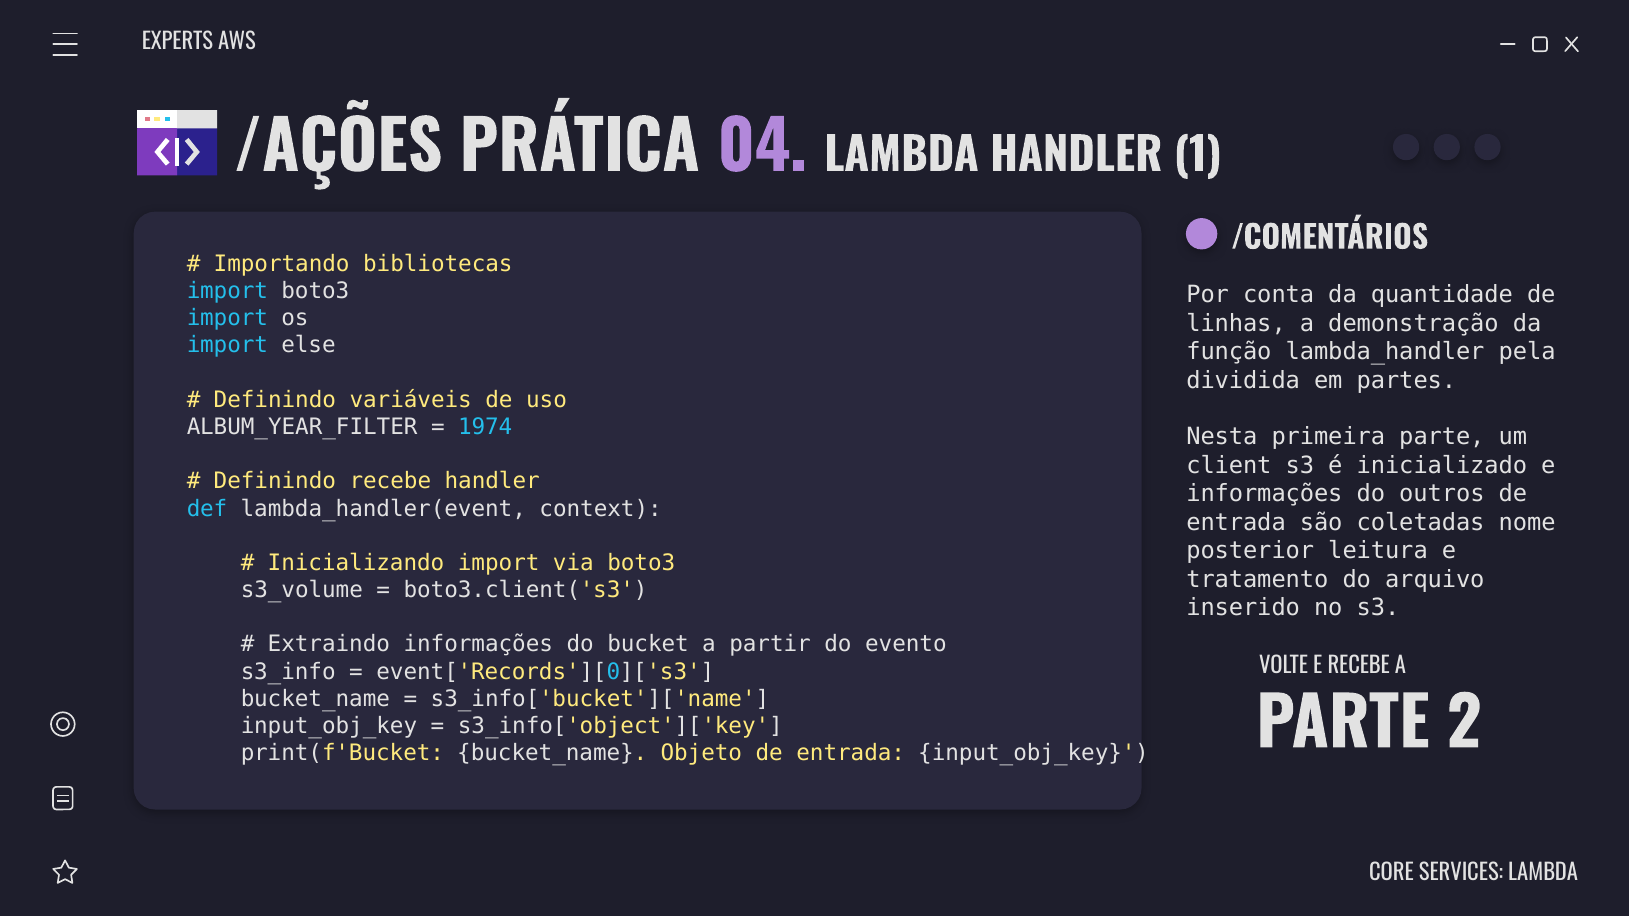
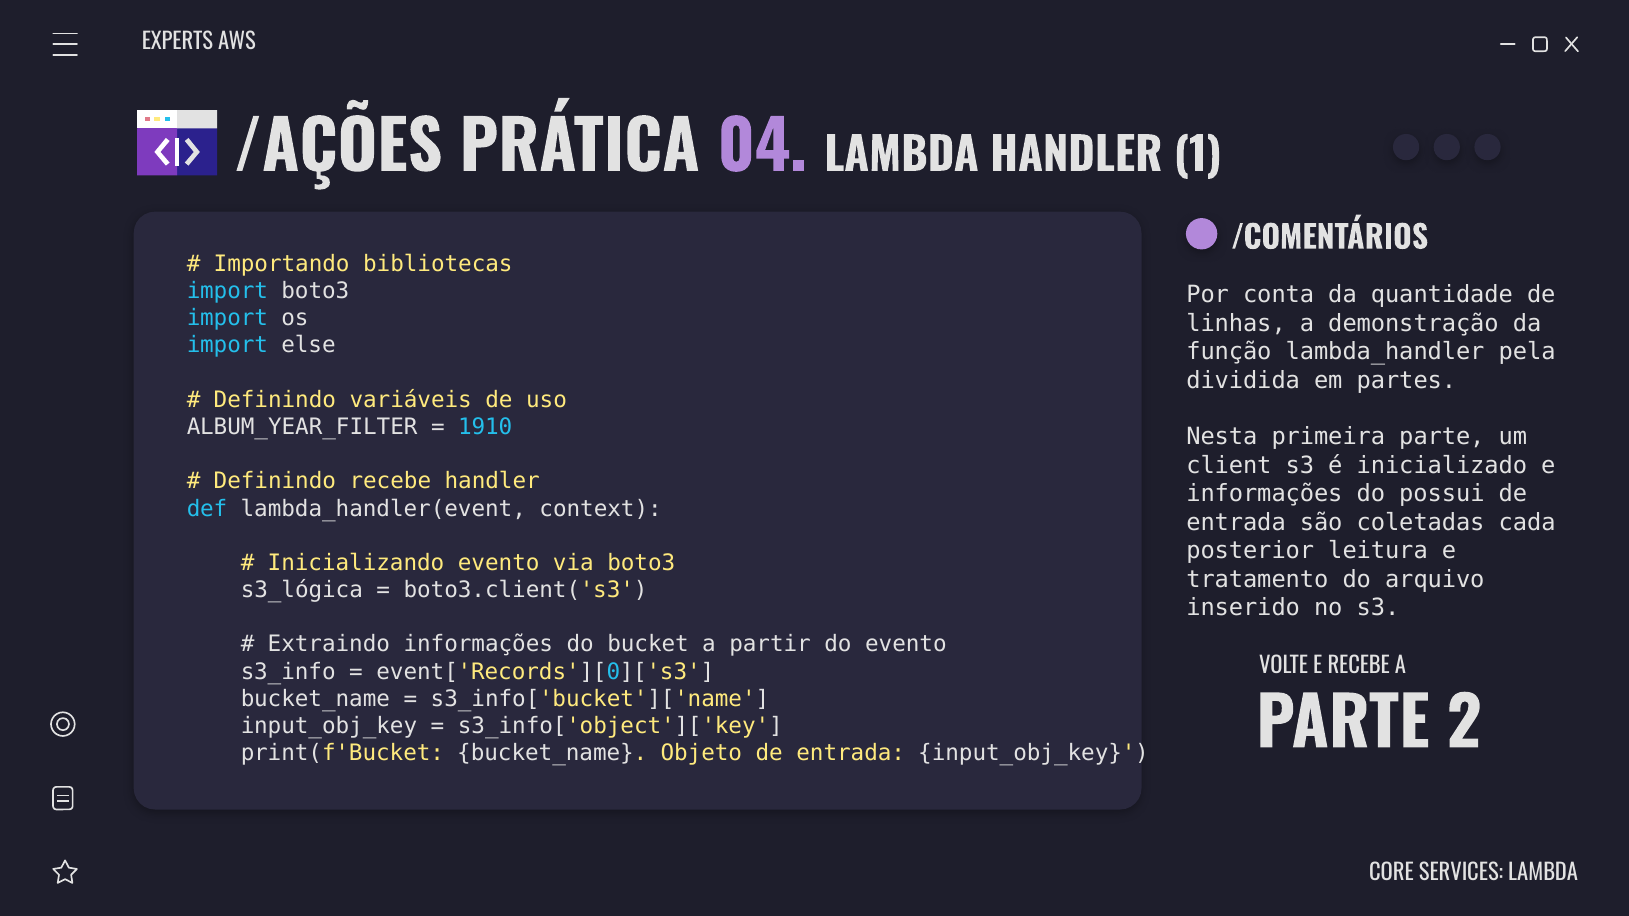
1974: 1974 -> 1910 (485, 427)
outros: outros -> possui (1442, 494)
nome: nome -> cada (1527, 523)
Inicializando import: import -> evento (499, 563)
s3_volume: s3_volume -> s3_lógica (302, 590)
